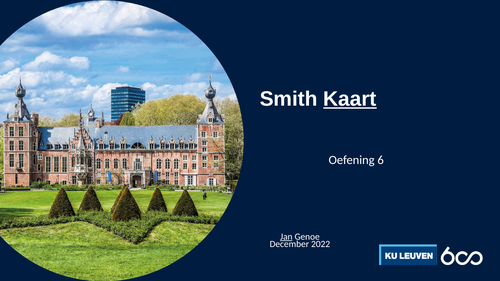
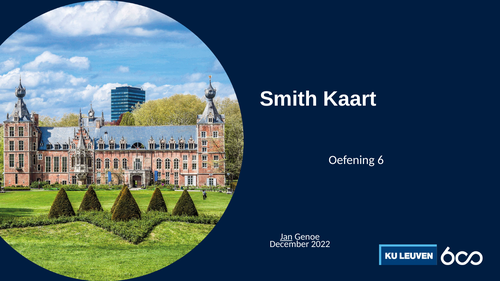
Kaart underline: present -> none (350, 99)
